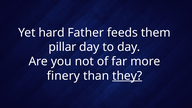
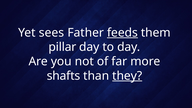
hard: hard -> sees (51, 33)
feeds underline: none -> present (122, 33)
finery: finery -> shafts (63, 76)
